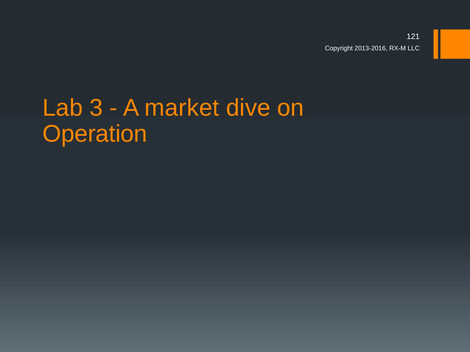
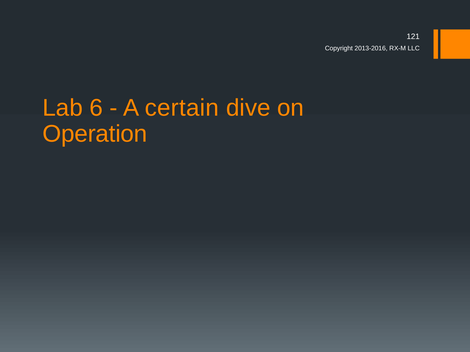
3: 3 -> 6 (96, 108)
market: market -> certain (182, 108)
